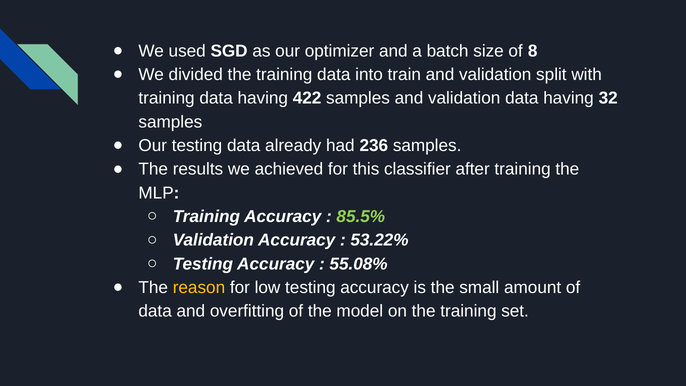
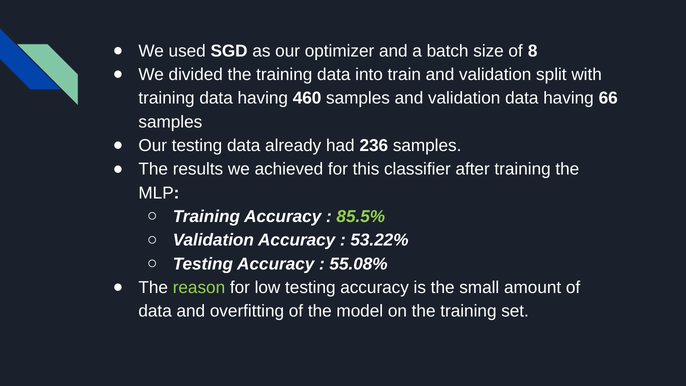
422: 422 -> 460 (307, 98)
32: 32 -> 66 (608, 98)
reason colour: yellow -> light green (199, 288)
